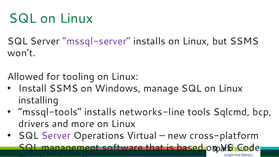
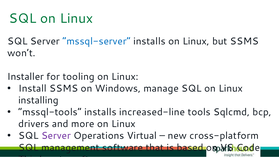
mssql-server colour: purple -> blue (97, 41)
Allowed: Allowed -> Installer (26, 77)
networks-line: networks-line -> increased-line (152, 112)
